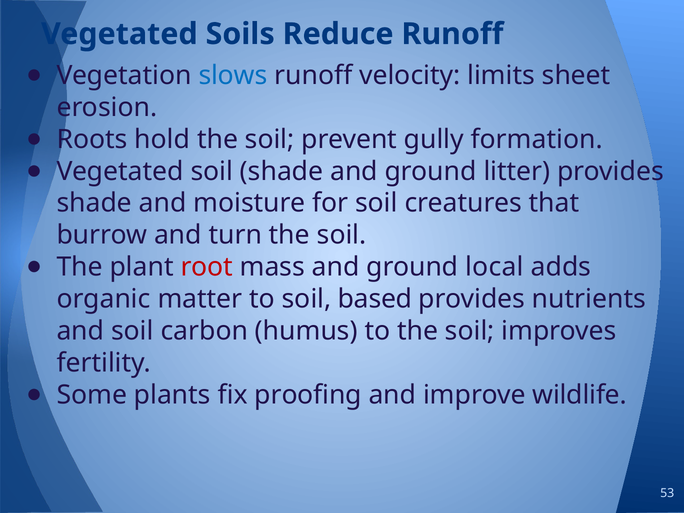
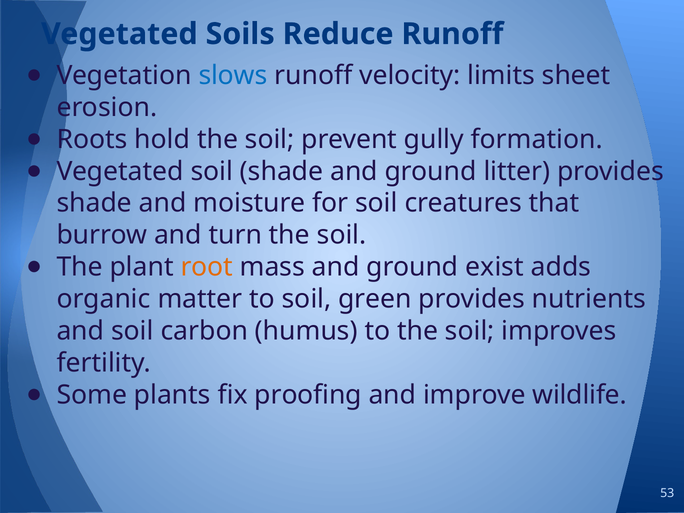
root colour: red -> orange (207, 267)
local: local -> exist (495, 267)
based: based -> green (375, 299)
